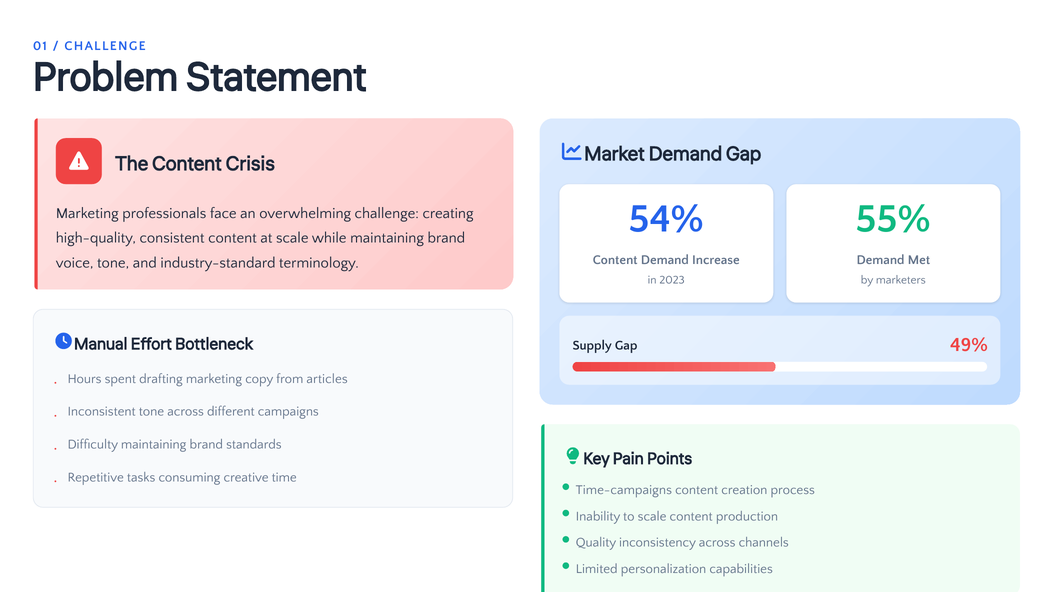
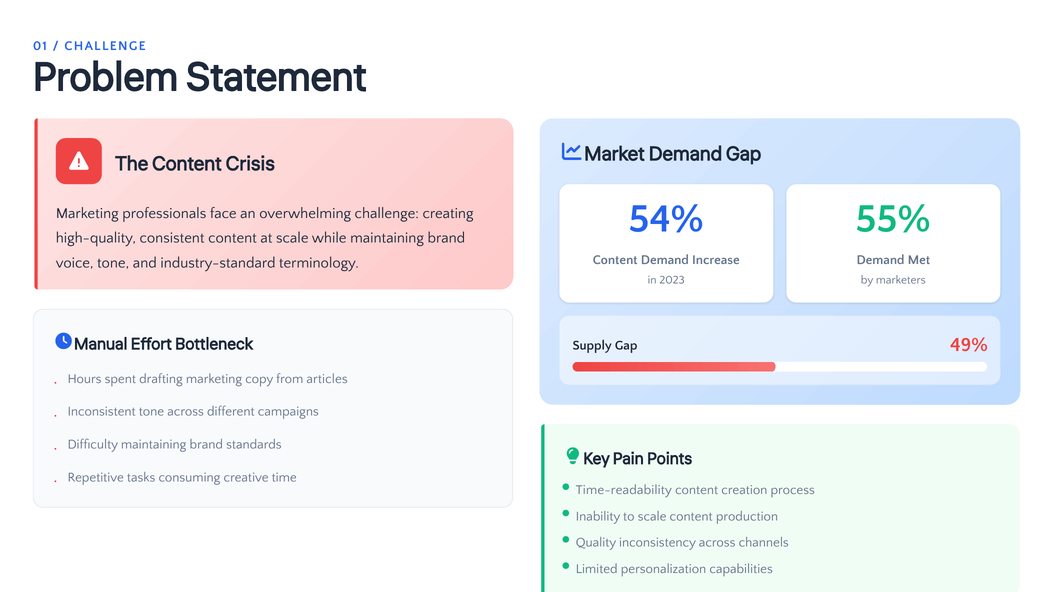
Time-campaigns: Time-campaigns -> Time-readability (624, 490)
